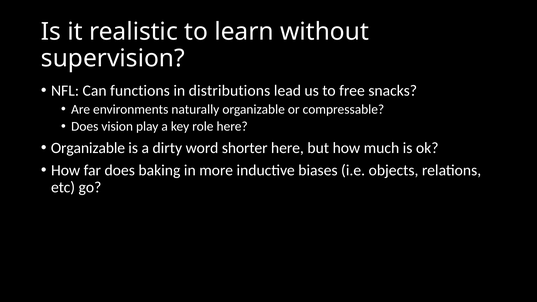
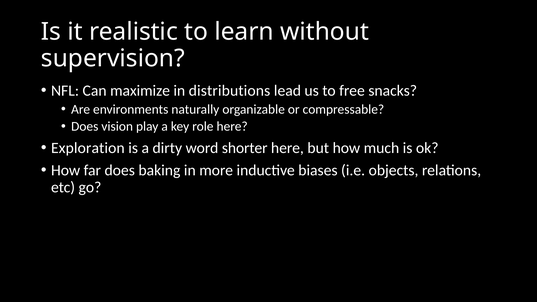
functions: functions -> maximize (140, 91)
Organizable: Organizable -> Exploration (88, 148)
